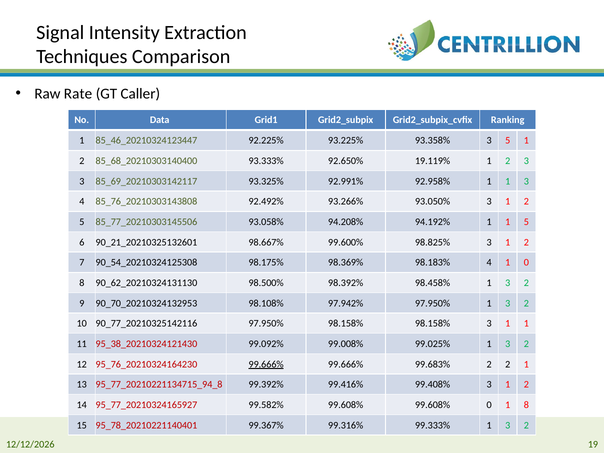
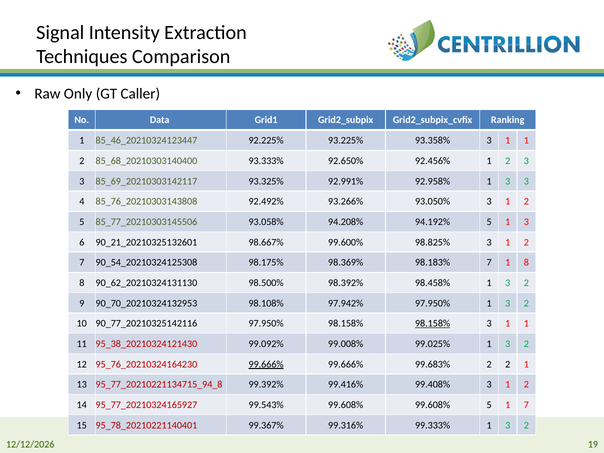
Rate: Rate -> Only (78, 94)
93.358% 3 5: 5 -> 1 (508, 141)
19.119%: 19.119% -> 92.456% (433, 161)
92.958% 1 1: 1 -> 3 (508, 181)
94.192% 1: 1 -> 5 (489, 222)
5: 5 -> 3 (526, 222)
98.183% 4: 4 -> 7 (489, 263)
1 0: 0 -> 8 (526, 263)
98.158% underline: none -> present (433, 324)
99.582%: 99.582% -> 99.543% (266, 405)
99.608% 0: 0 -> 5 (489, 405)
1 8: 8 -> 7 (526, 405)
